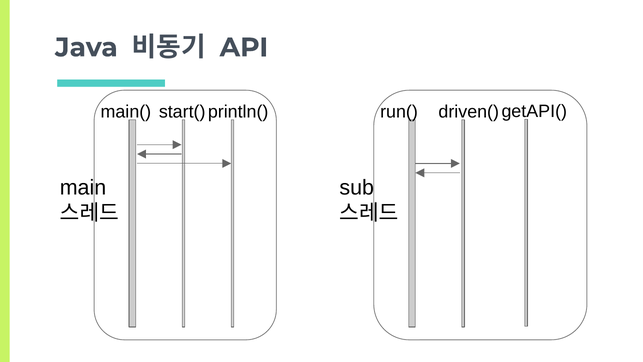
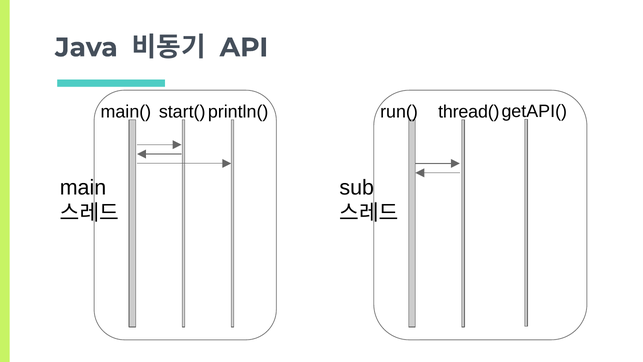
driven(: driven( -> thread( (469, 112)
